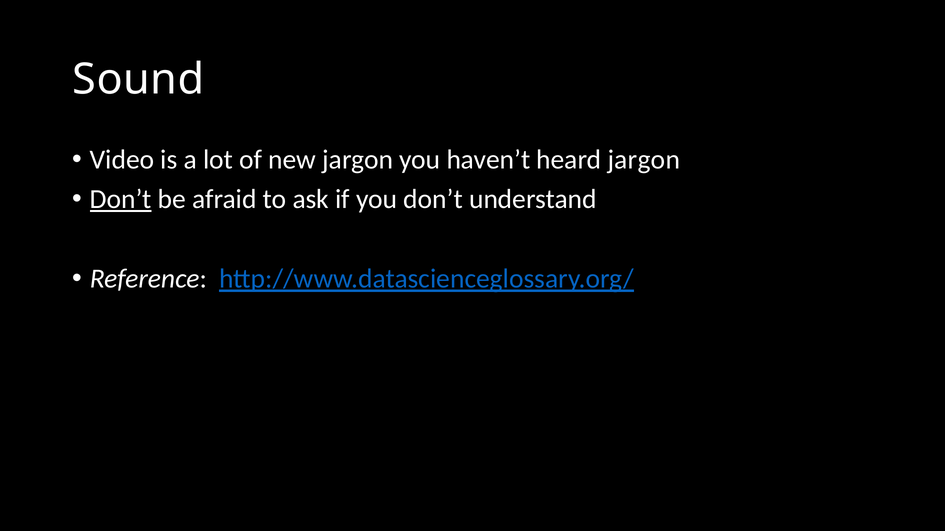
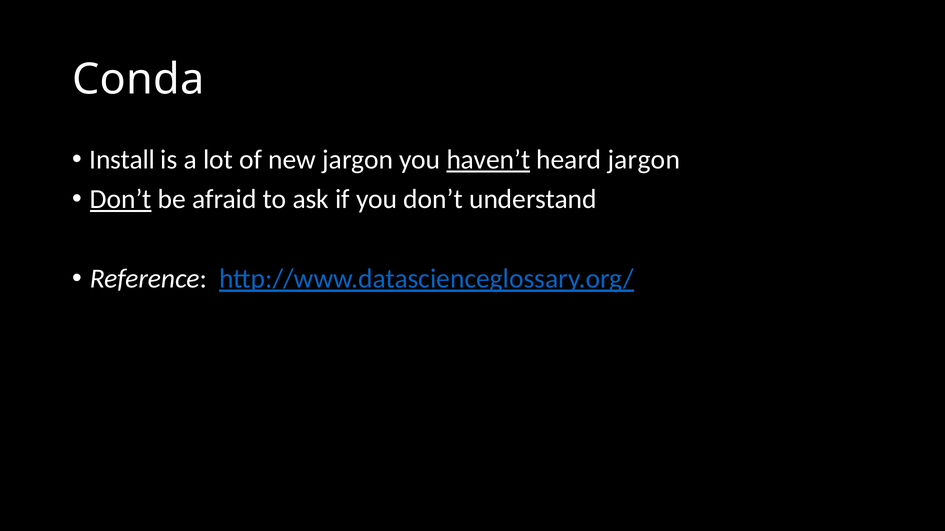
Sound: Sound -> Conda (138, 79)
Video: Video -> Install (122, 160)
haven’t underline: none -> present (488, 160)
